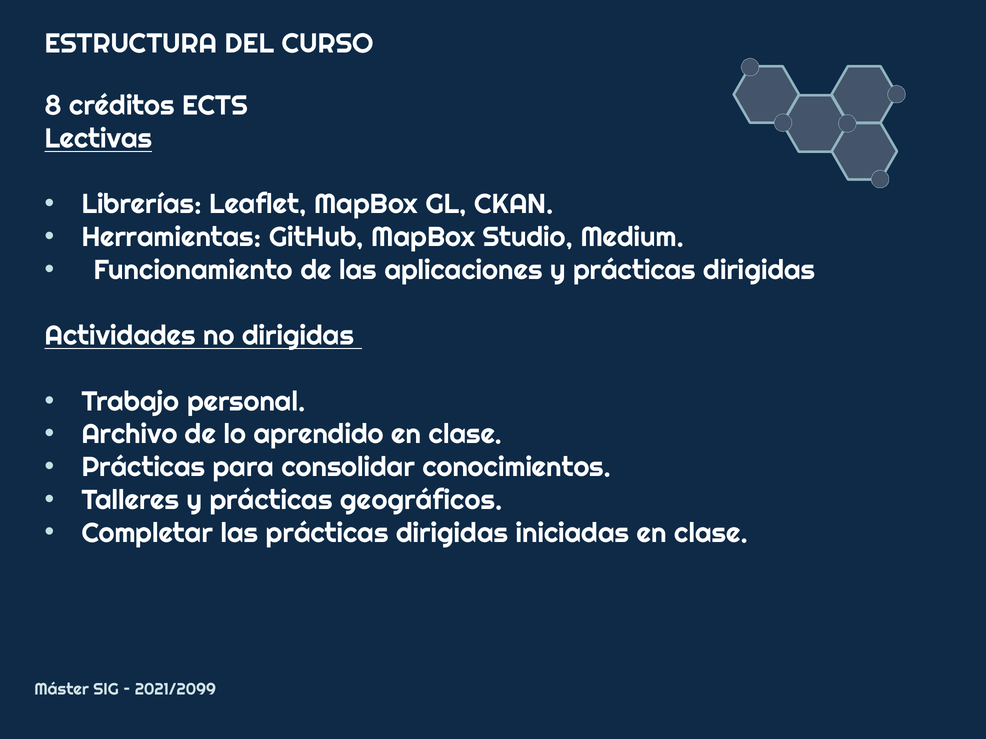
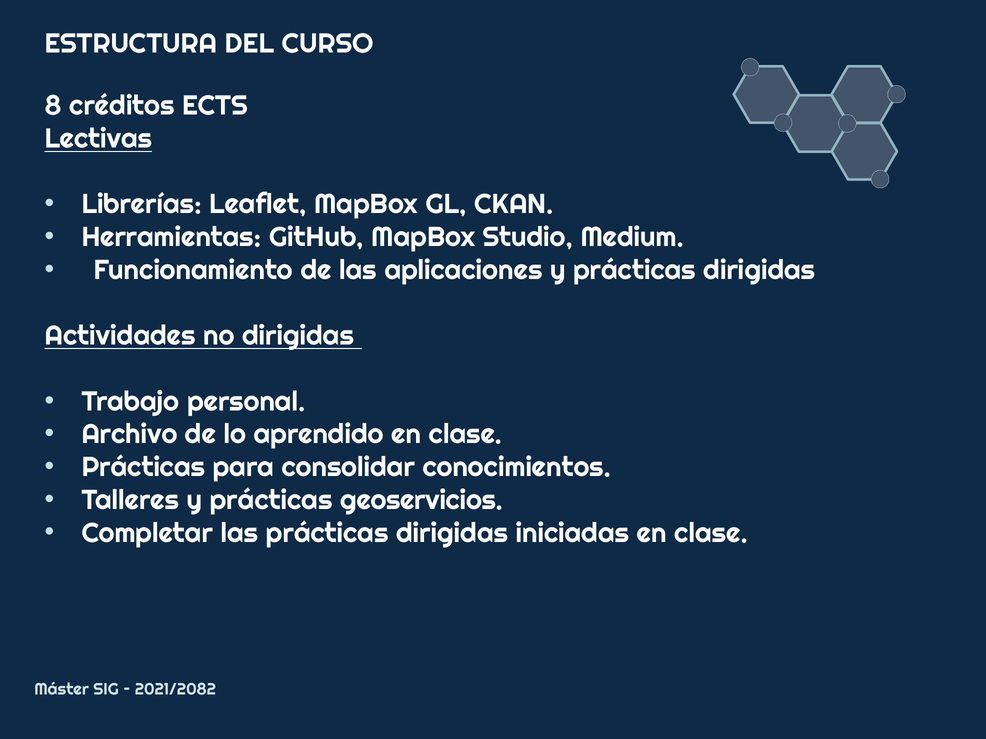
geográficos: geográficos -> geoservicios (422, 500)
2021/2099: 2021/2099 -> 2021/2082 (175, 690)
